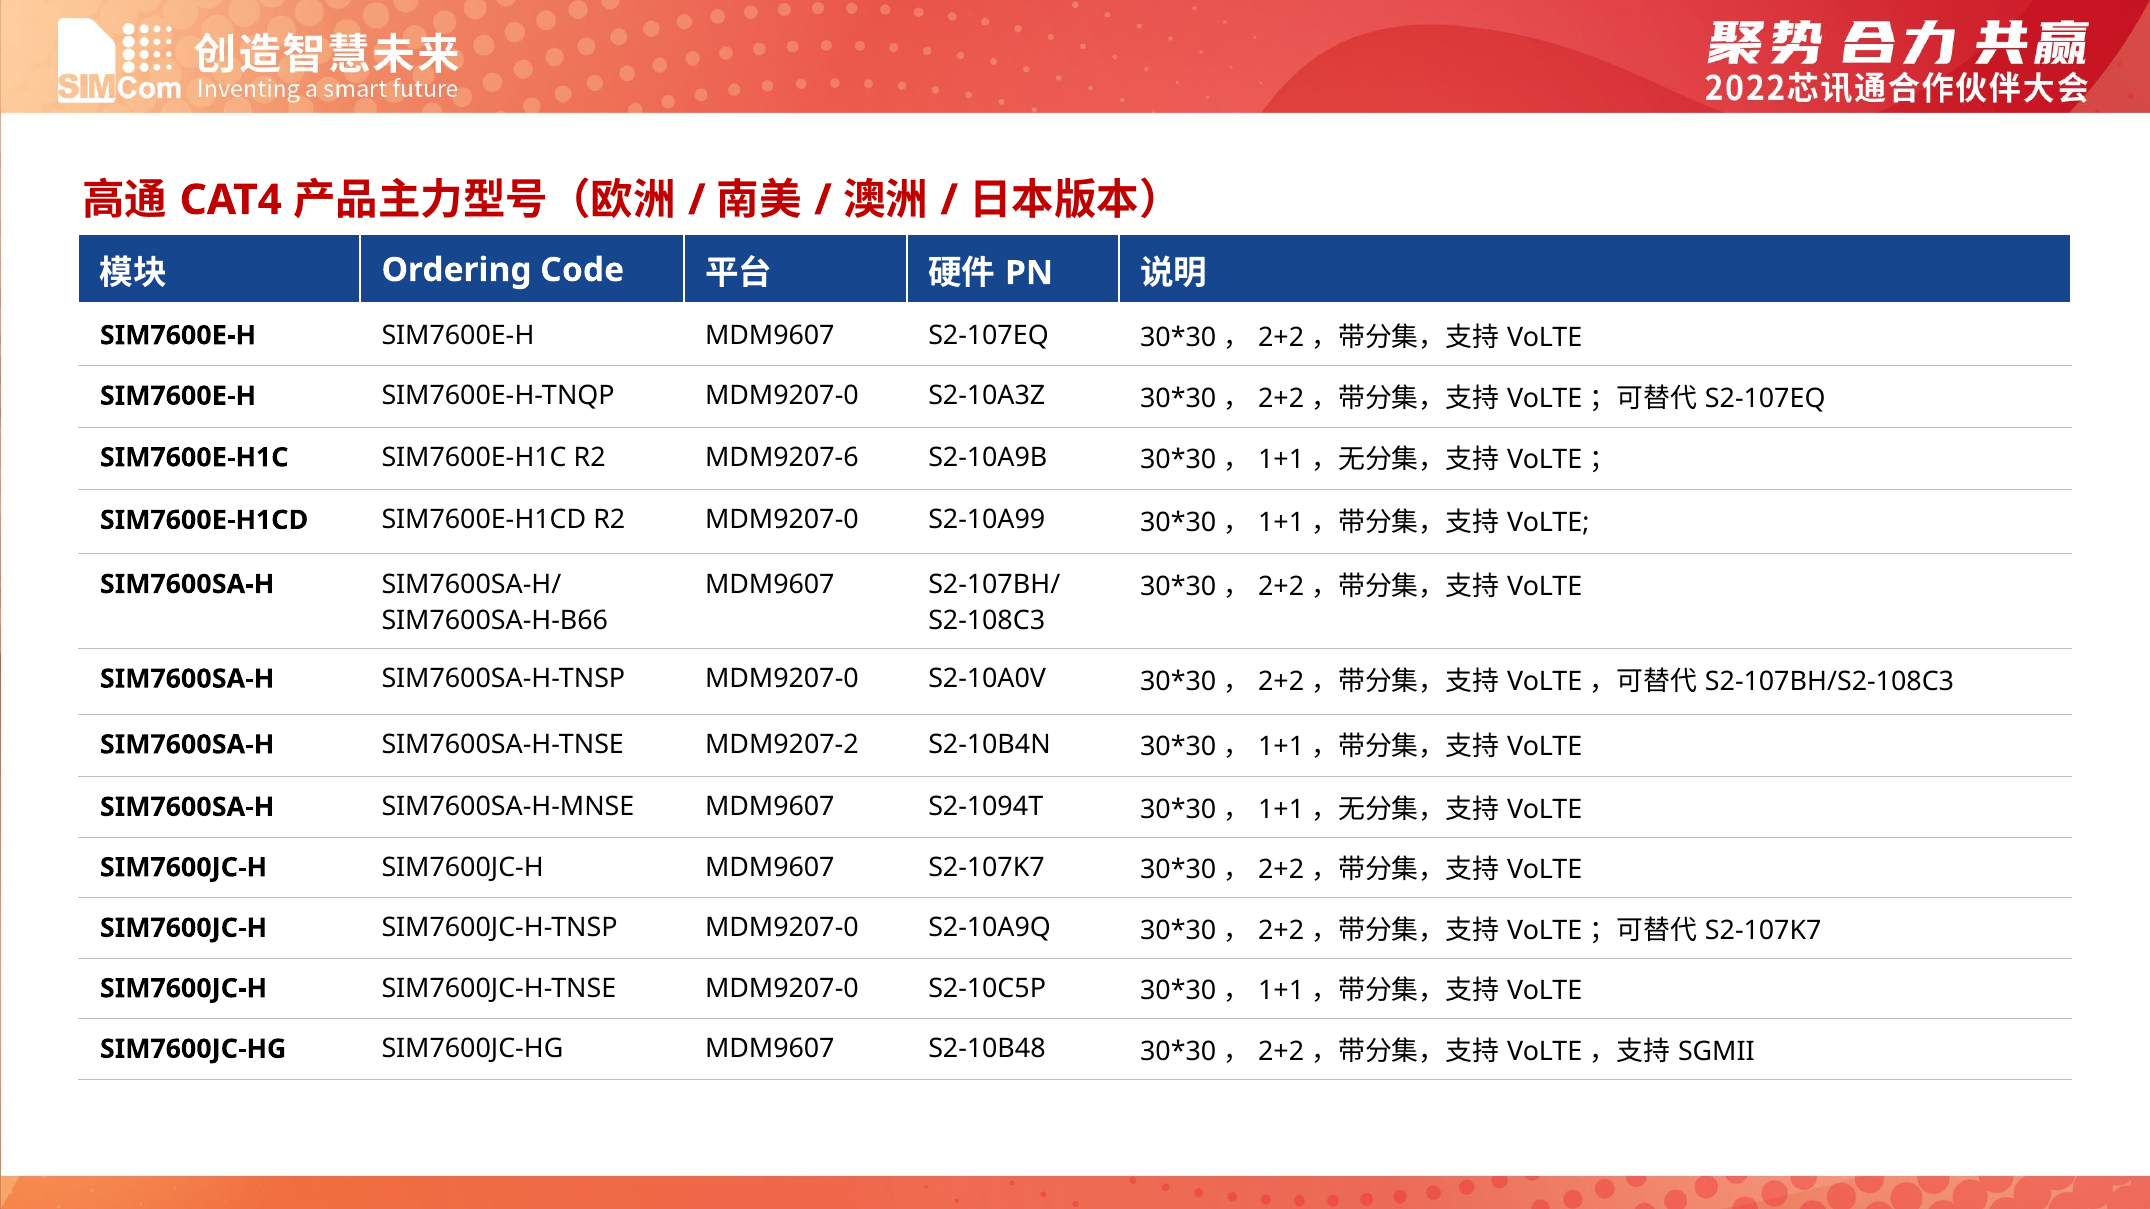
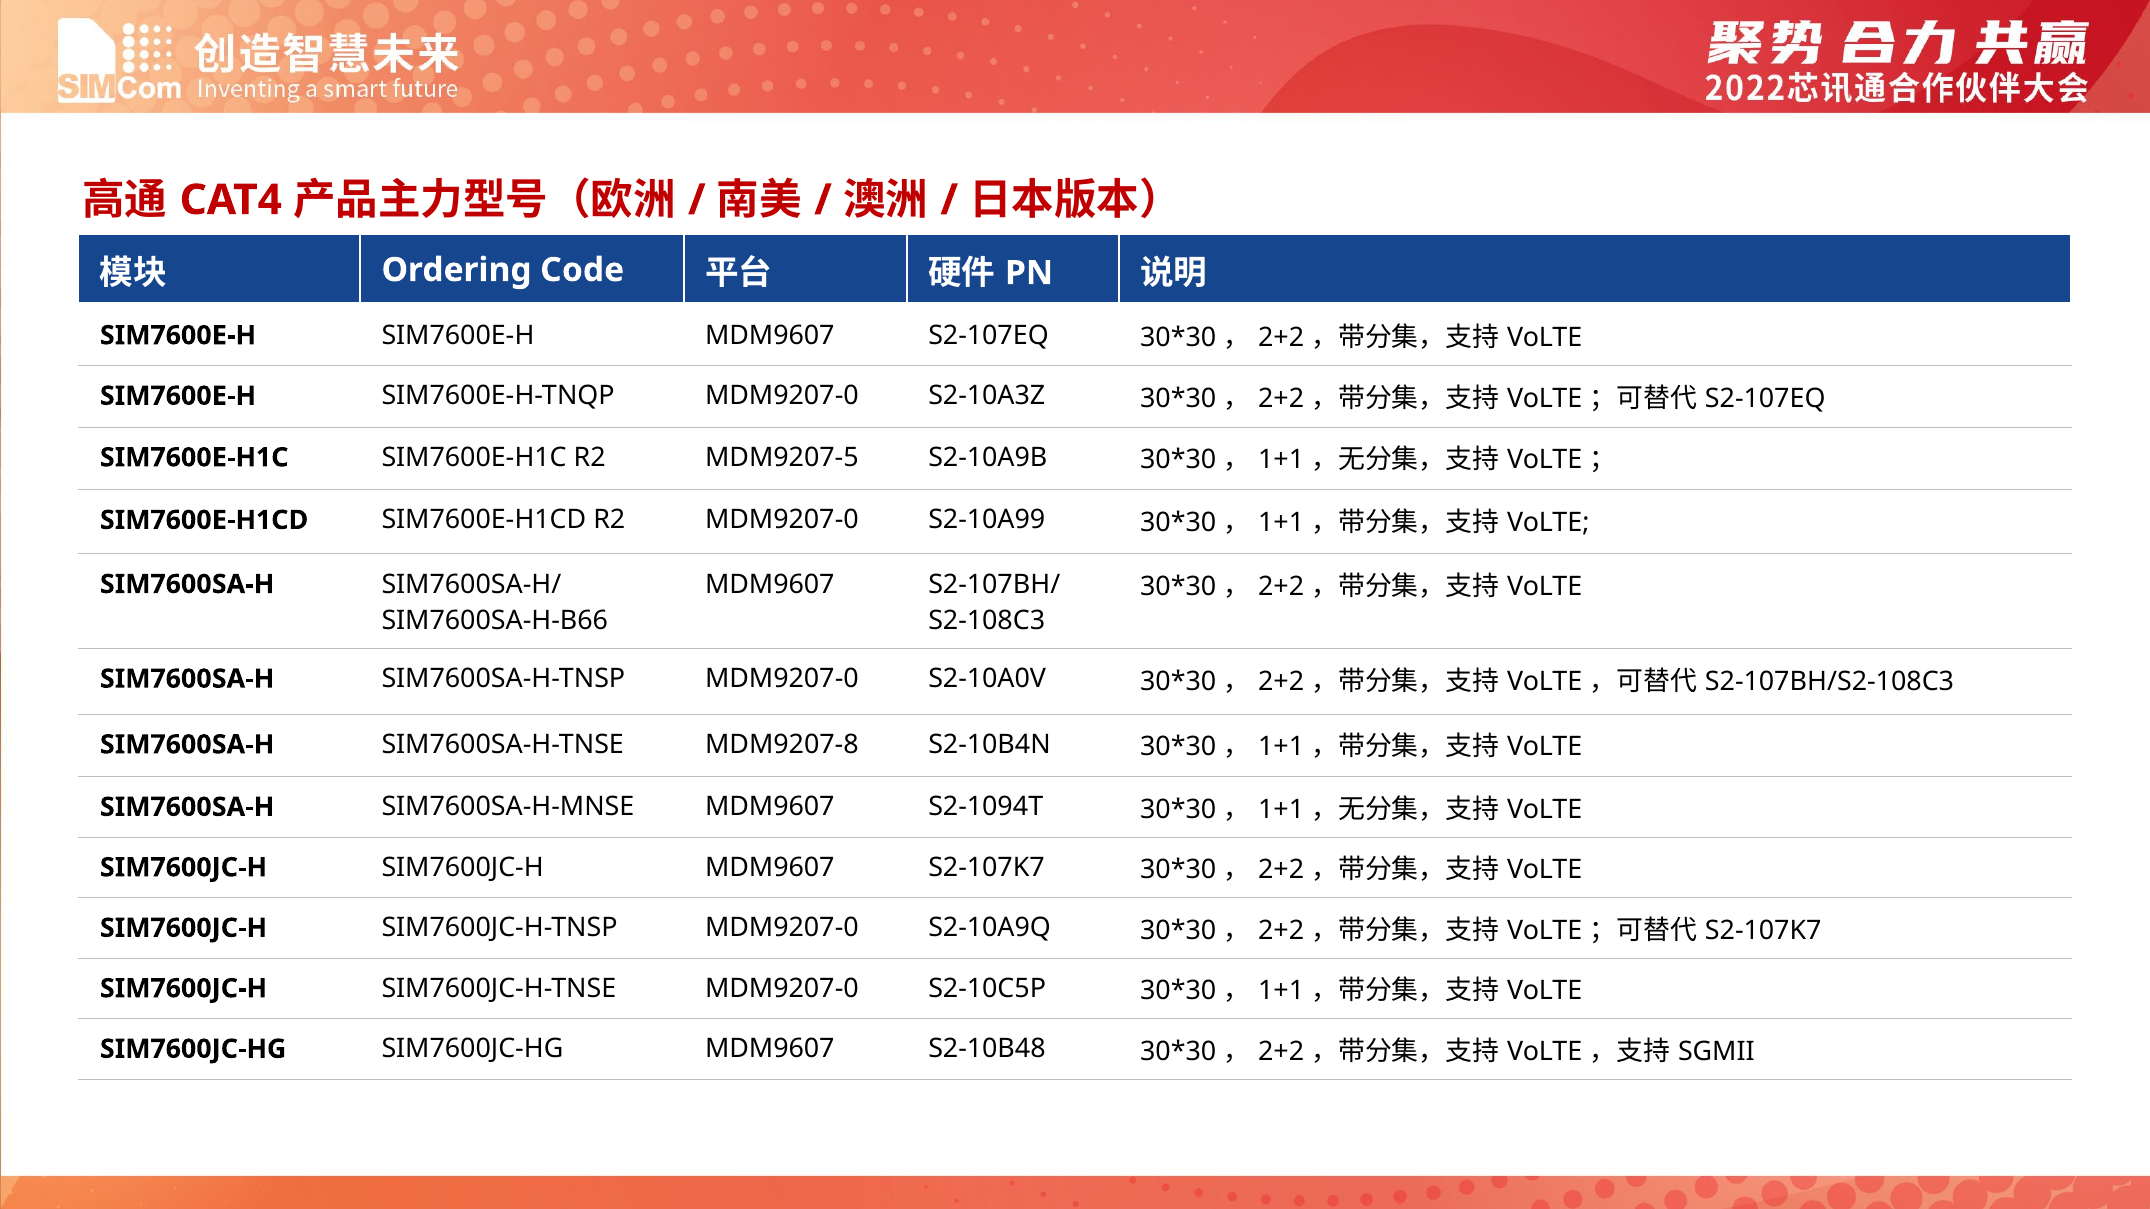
MDM9207-6: MDM9207-6 -> MDM9207-5 (782, 458)
MDM9207-2: MDM9207-2 -> MDM9207-8 (782, 745)
